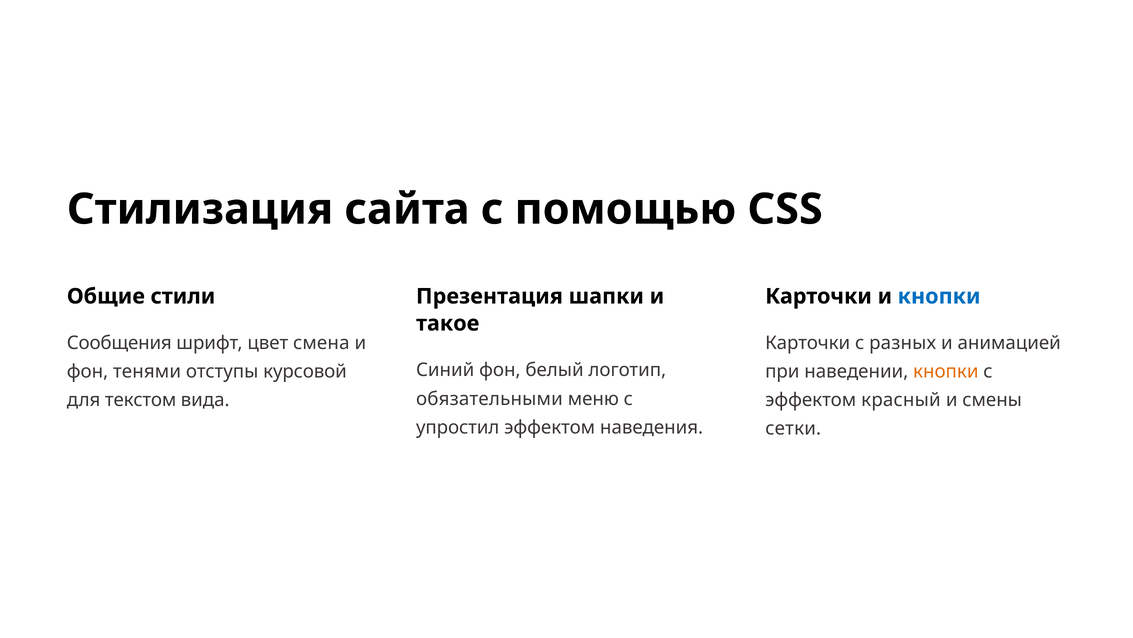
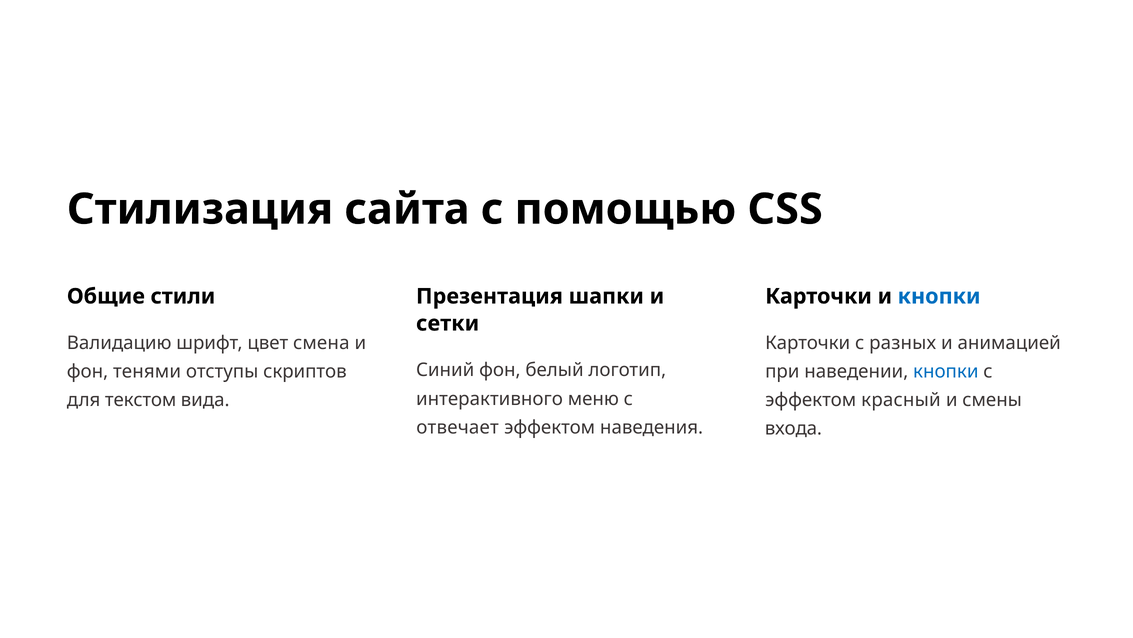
такое: такое -> сетки (448, 323)
Сообщения: Сообщения -> Валидацию (119, 343)
курсовой: курсовой -> скриптов (305, 371)
кнопки colour: orange -> blue (946, 371)
обязательными: обязательными -> интерактивного (489, 398)
упростил: упростил -> отвечает (458, 427)
сетки: сетки -> входа (793, 428)
